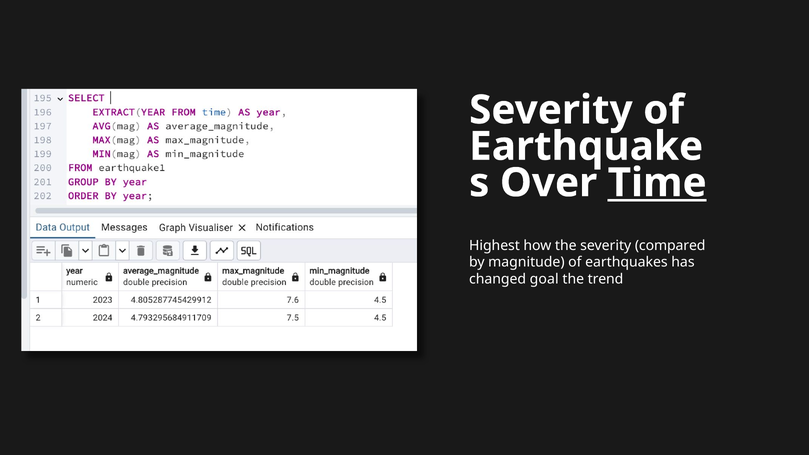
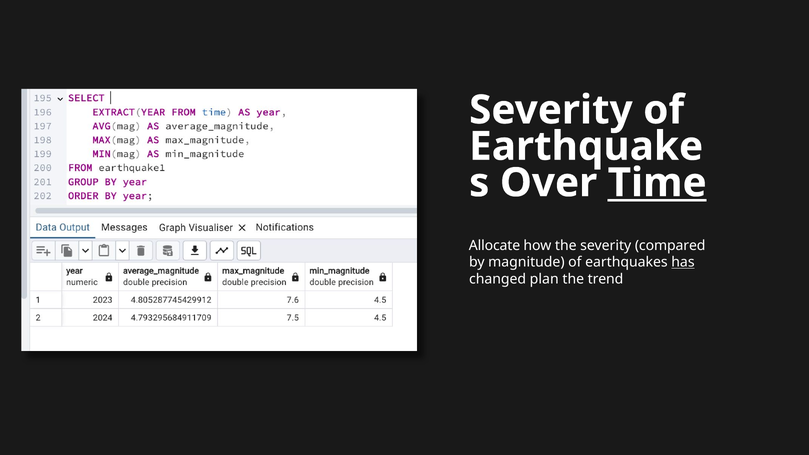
Highest: Highest -> Allocate (495, 245)
has underline: none -> present (683, 262)
goal: goal -> plan (544, 279)
